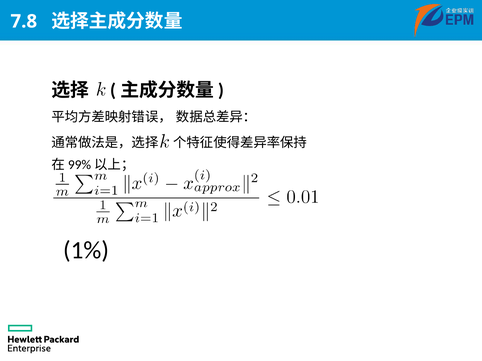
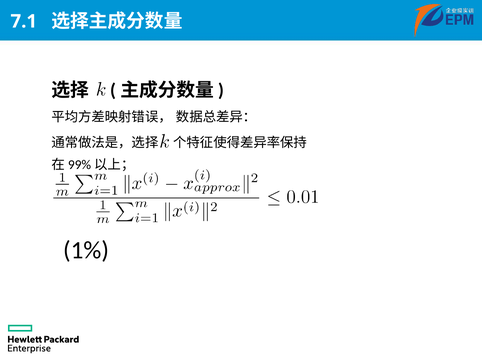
7.8: 7.8 -> 7.1 (24, 21)
